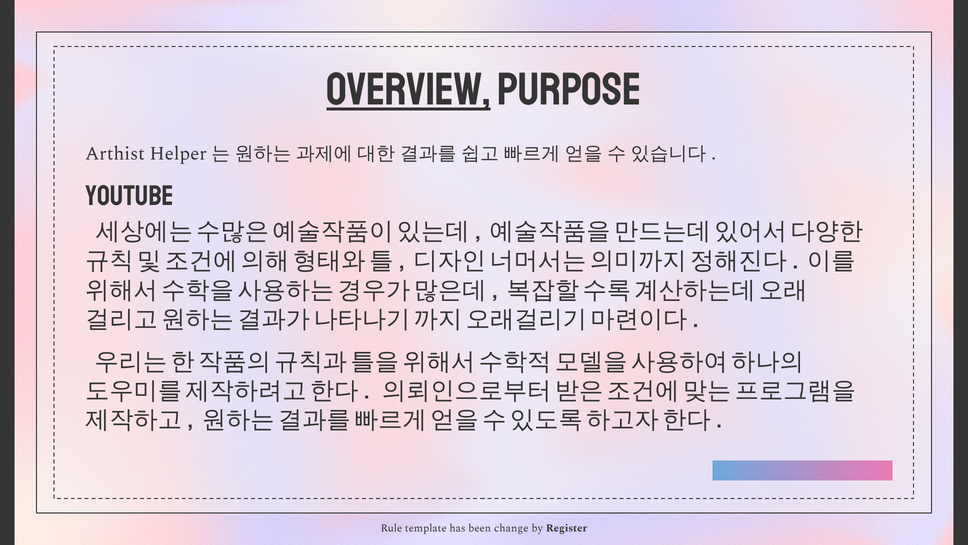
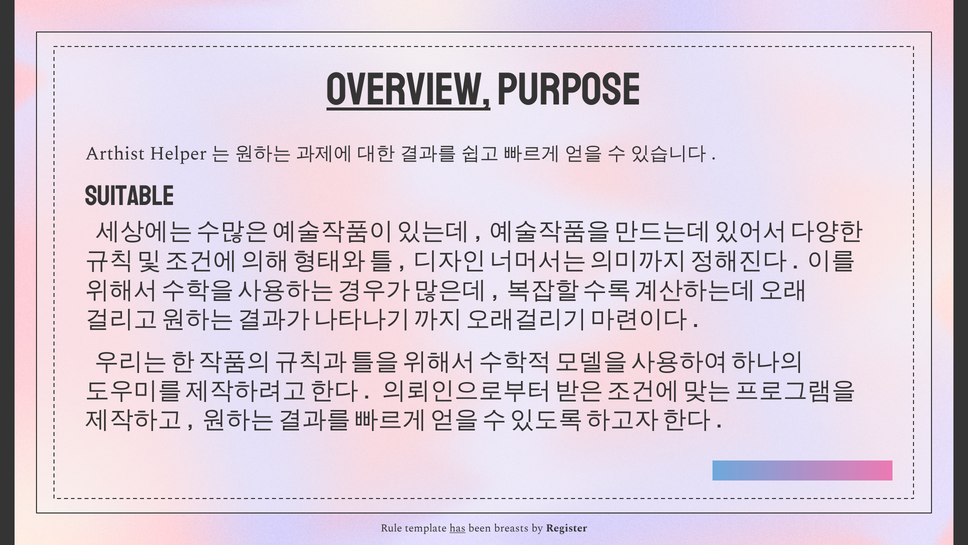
YOUTUBE: YOUTUBE -> SUITABLE (130, 196)
has underline: none -> present (458, 528)
change: change -> breasts (511, 528)
